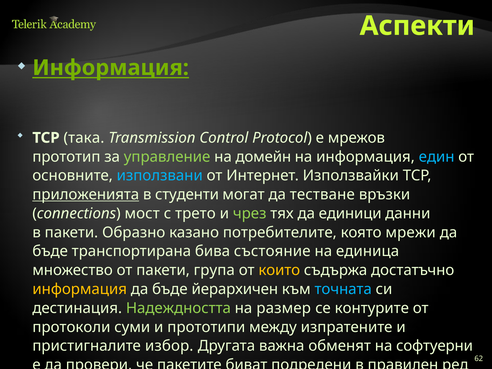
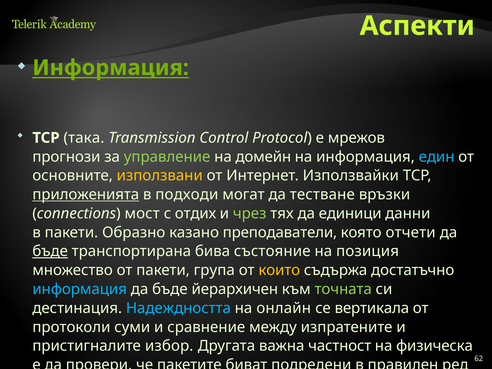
прототип: прототип -> прогнози (66, 157)
използвани colour: light blue -> yellow (160, 176)
студенти: студенти -> подходи (187, 195)
трето: трето -> отдих (196, 213)
потребителите: потребителите -> преподаватели (280, 232)
мрежи: мрежи -> отчети (411, 232)
бъде underline: none -> present (50, 251)
единица: единица -> позиция (368, 251)
информация colour: yellow -> light blue (80, 289)
точната colour: light blue -> light green (343, 289)
Надеждността colour: light green -> light blue (178, 308)
размер: размер -> онлайн (284, 308)
контурите: контурите -> вертикала (372, 308)
прототипи: прототипи -> сравнение (206, 327)
обменят: обменят -> частност (340, 346)
софтуерни: софтуерни -> физическа (435, 346)
